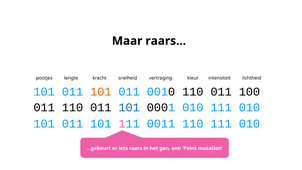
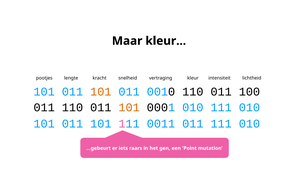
Maar raars: raars -> kleur (166, 41)
101 colour: blue -> orange (129, 107)
0011 110: 110 -> 011 (193, 124)
